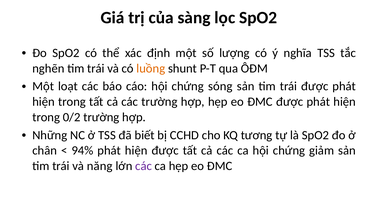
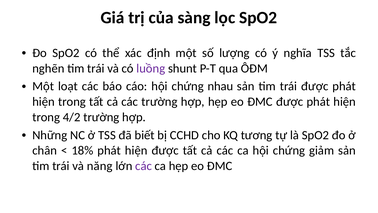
luồng colour: orange -> purple (151, 68)
sóng: sóng -> nhau (220, 86)
0/2: 0/2 -> 4/2 (72, 117)
94%: 94% -> 18% (82, 150)
